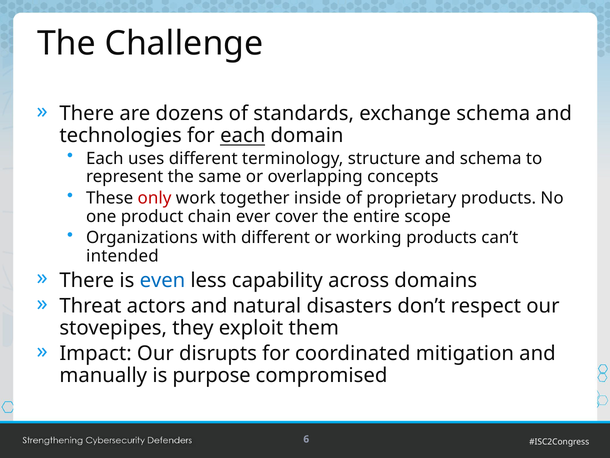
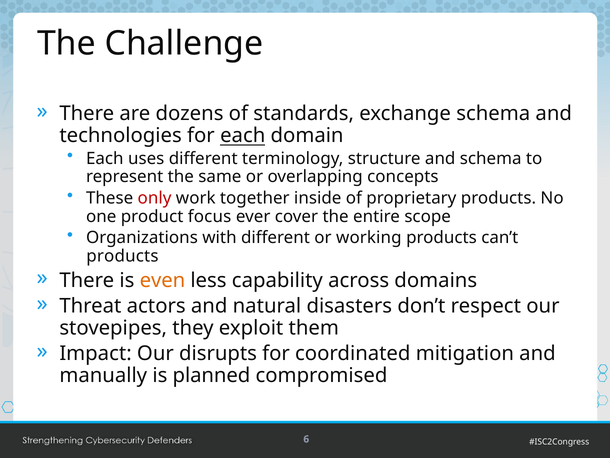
chain: chain -> focus (210, 216)
intended: intended -> products (122, 256)
even colour: blue -> orange (162, 280)
purpose: purpose -> planned (211, 375)
